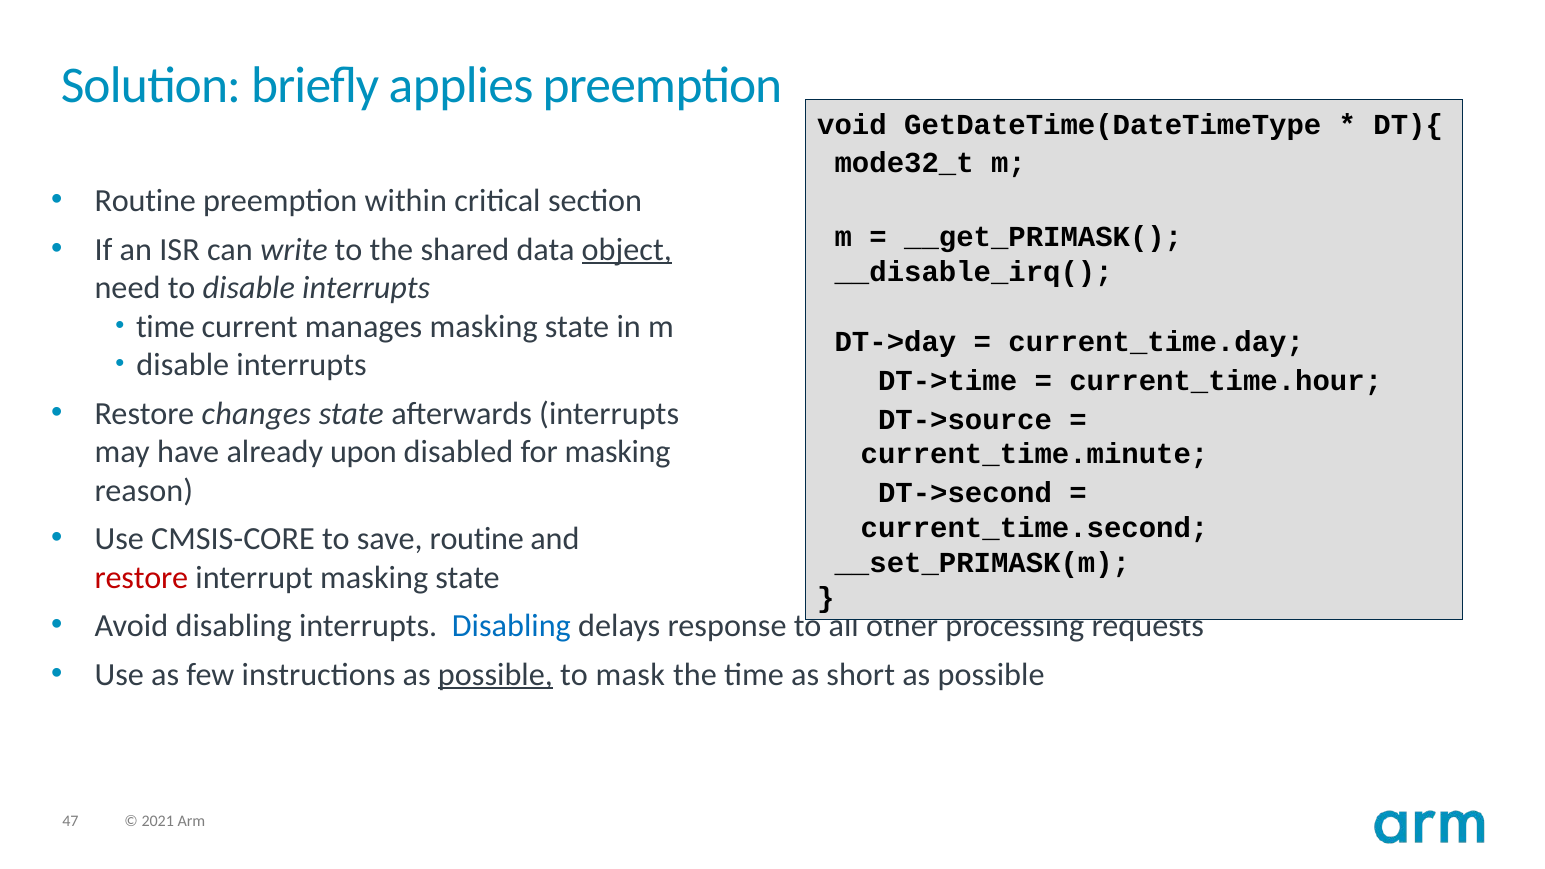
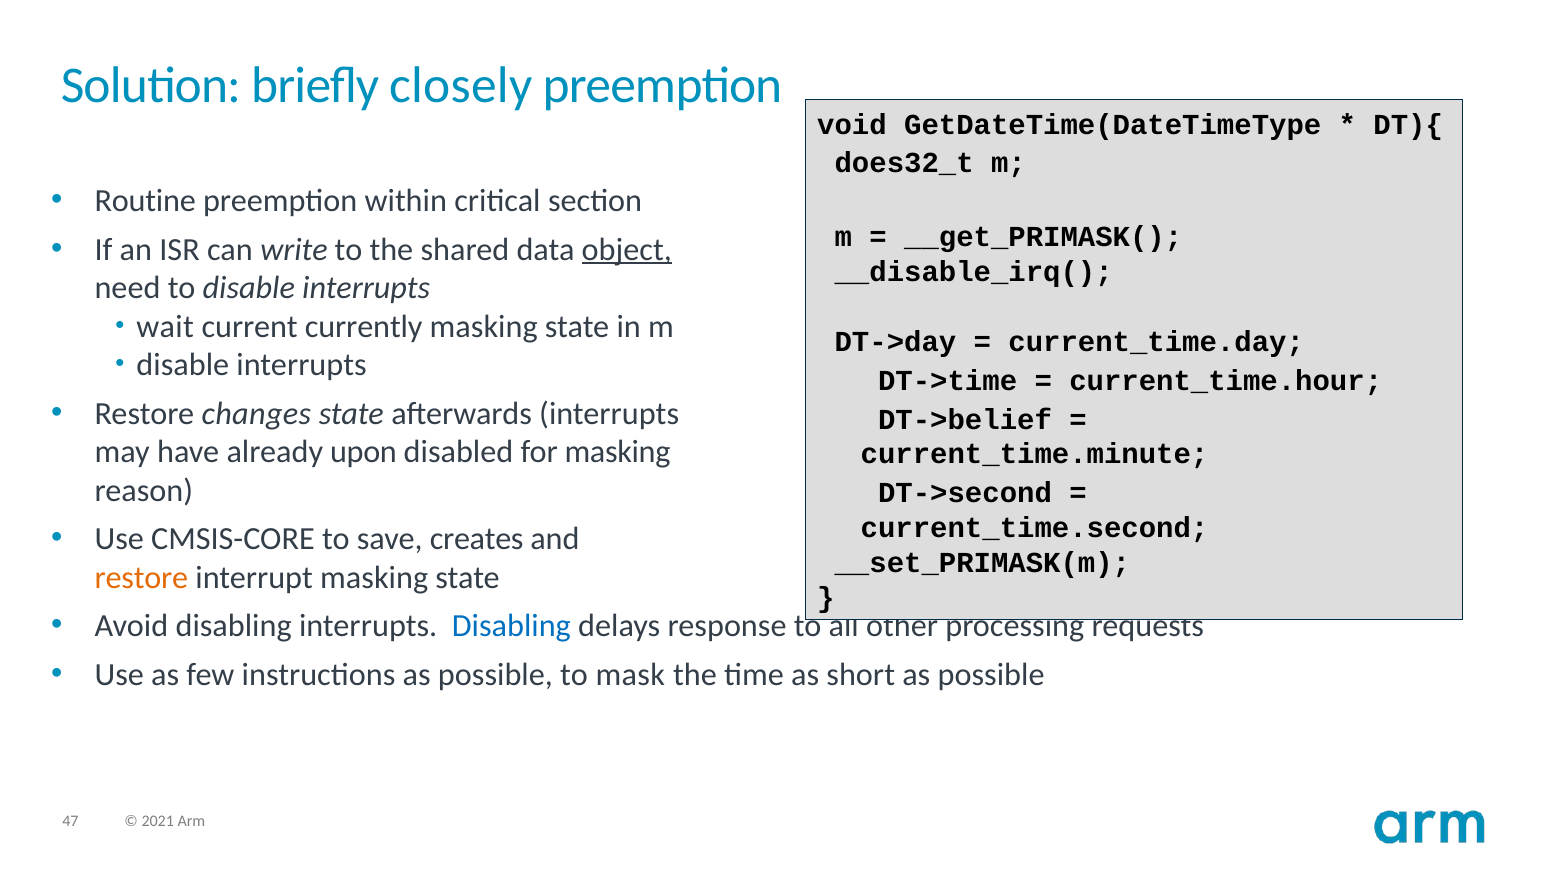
applies: applies -> closely (461, 85)
mode32_t: mode32_t -> does32_t (904, 163)
time: time -> wait (165, 327)
manages: manages -> currently (364, 327)
DT->source: DT->source -> DT->belief (965, 420)
save routine: routine -> creates (477, 539)
restore colour: red -> orange (141, 578)
possible underline: present -> none (495, 674)
